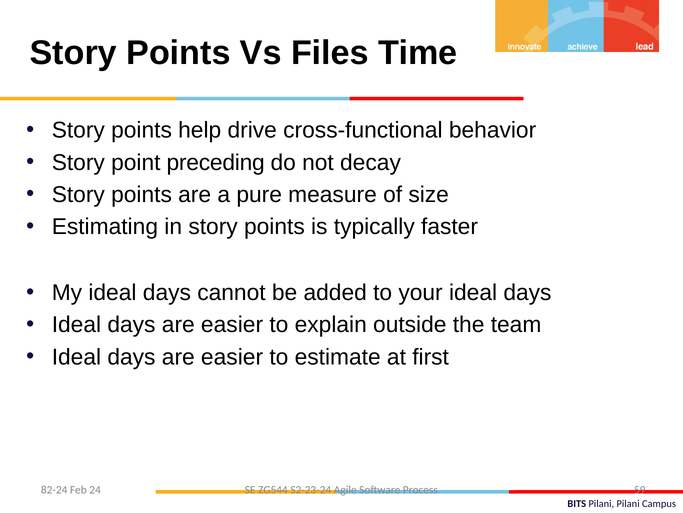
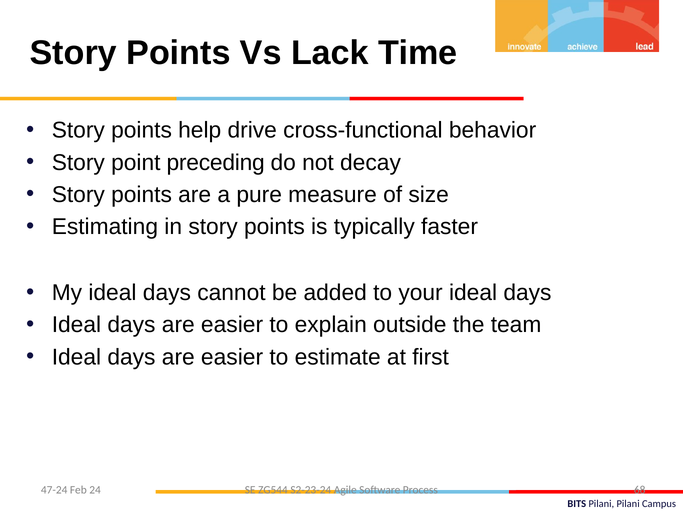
Files: Files -> Lack (330, 53)
82-24: 82-24 -> 47-24 (54, 489)
59: 59 -> 68 (640, 489)
